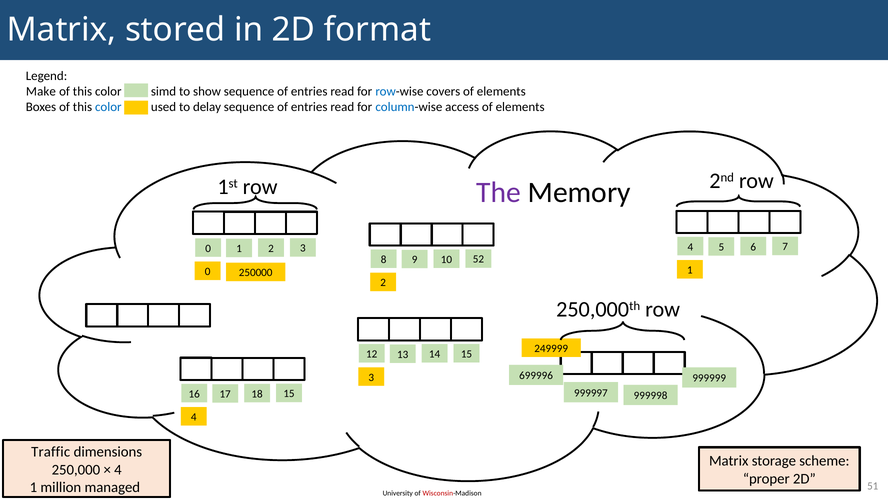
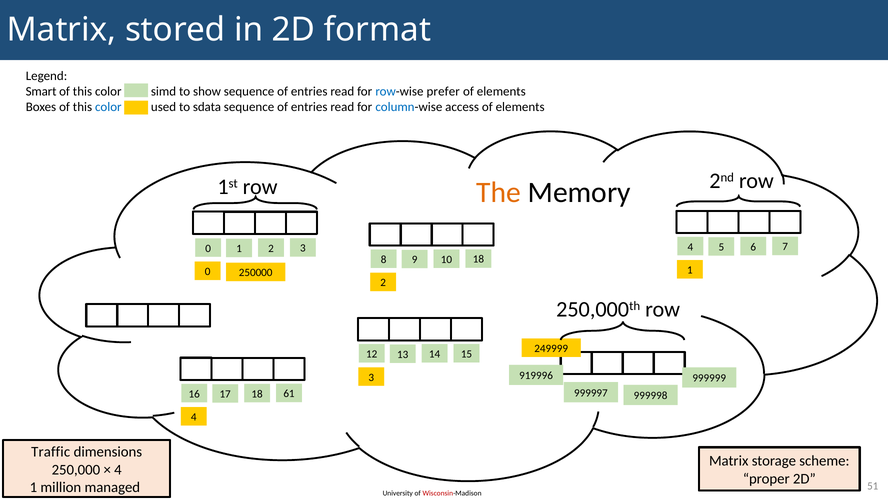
Make: Make -> Smart (41, 92)
covers: covers -> prefer (443, 92)
delay: delay -> sdata (207, 107)
The colour: purple -> orange (499, 192)
10 52: 52 -> 18 (478, 259)
699996: 699996 -> 919996 (536, 375)
18 15: 15 -> 61 (289, 393)
